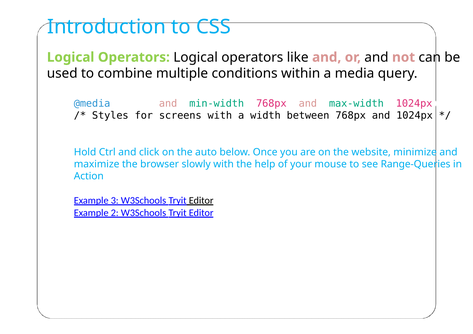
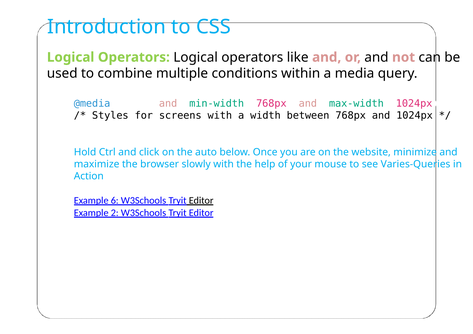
Range-Queries: Range-Queries -> Varies-Queries (416, 164)
3: 3 -> 6 (115, 201)
